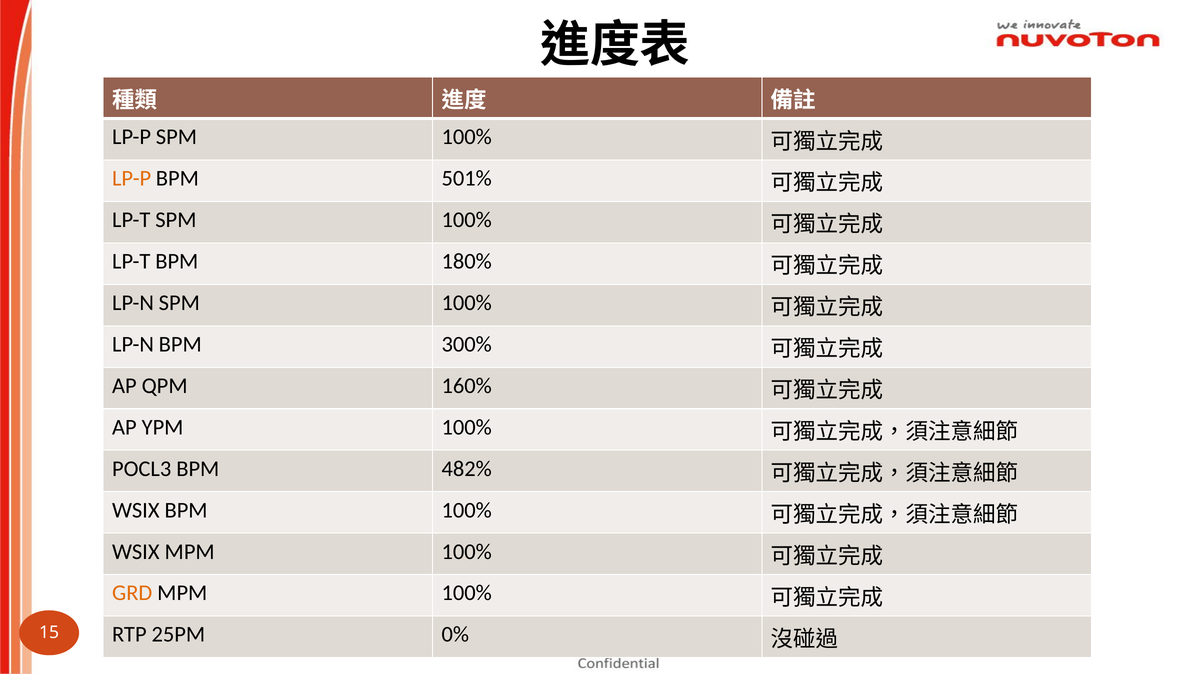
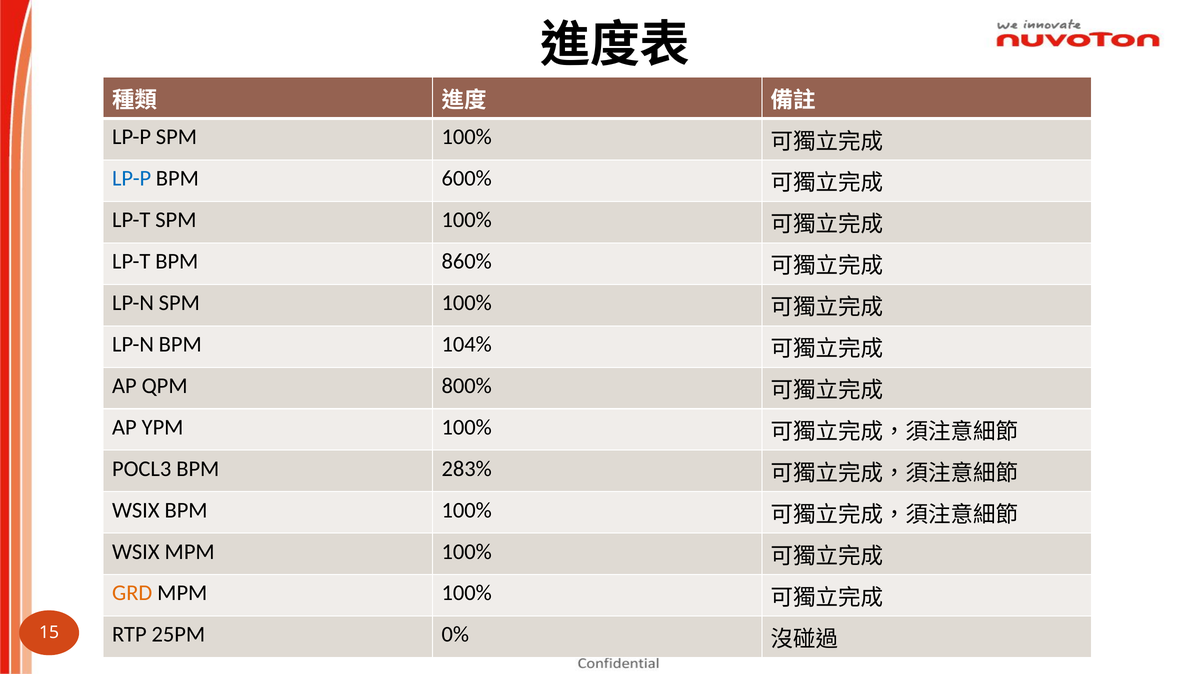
LP-P colour: orange -> blue (132, 179)
501%: 501% -> 600% (467, 179)
180%: 180% -> 860% (467, 262)
300%: 300% -> 104% (467, 344)
160%: 160% -> 800% (467, 386)
482%: 482% -> 283% (467, 469)
